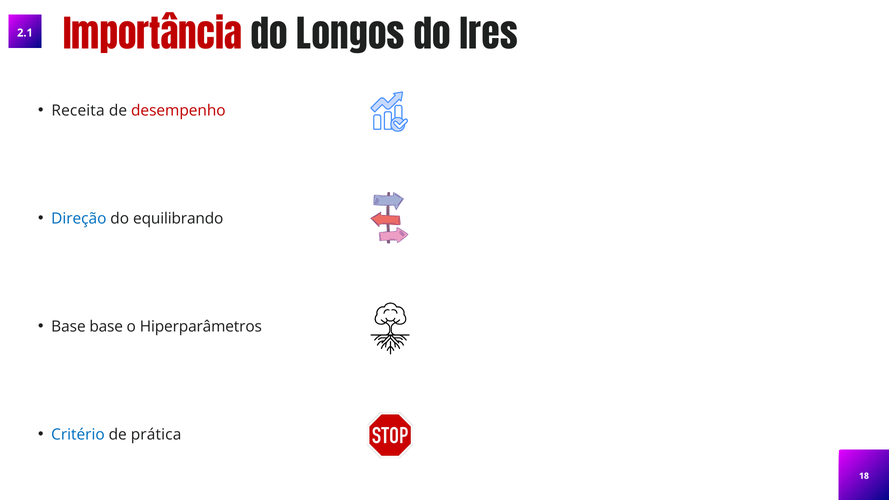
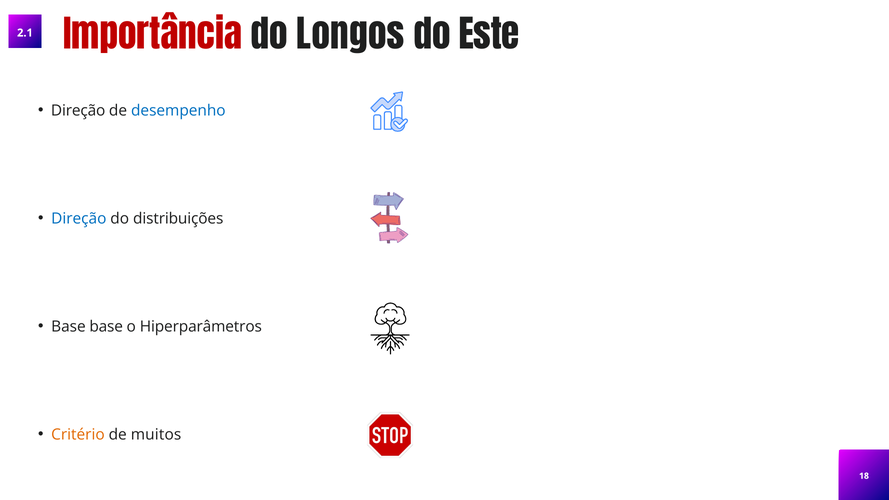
Ires: Ires -> Este (489, 36)
Receita: Receita -> Direção (78, 111)
desempenho colour: red -> blue (178, 111)
equilibrando: equilibrando -> distribuições (178, 219)
Critério colour: blue -> orange (78, 435)
prática: prática -> muitos (156, 435)
